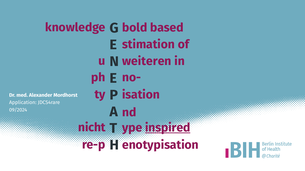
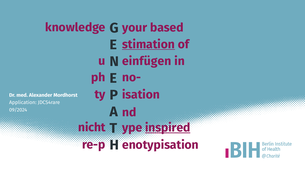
bold: bold -> your (135, 28)
stimation underline: none -> present (149, 44)
weiteren: weiteren -> einfügen (147, 61)
